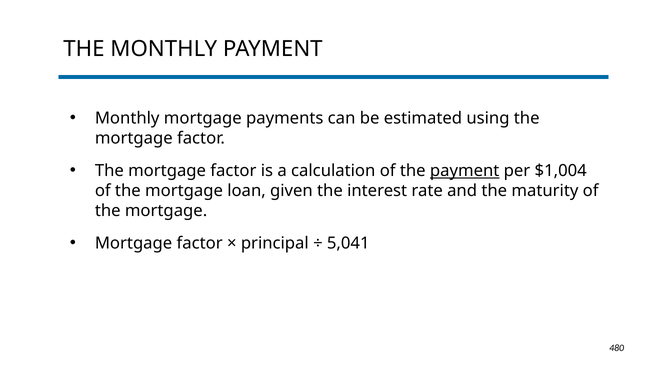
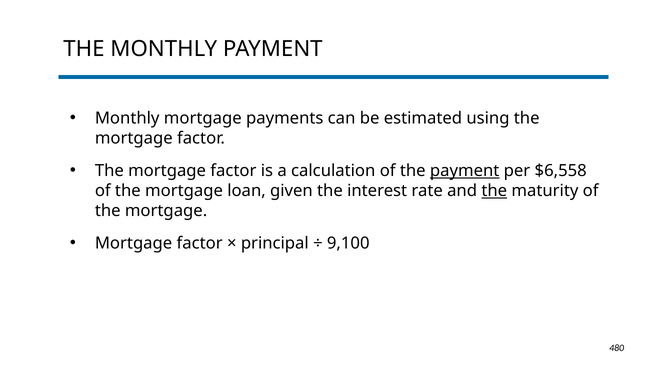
$1,004: $1,004 -> $6,558 (561, 171)
the underline: none -> present (494, 191)
5,041: 5,041 -> 9,100 (348, 243)
